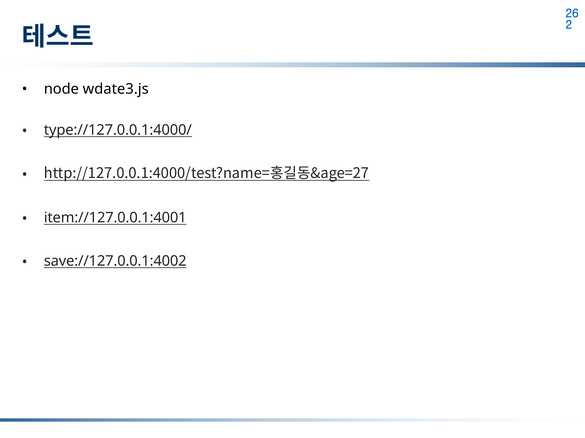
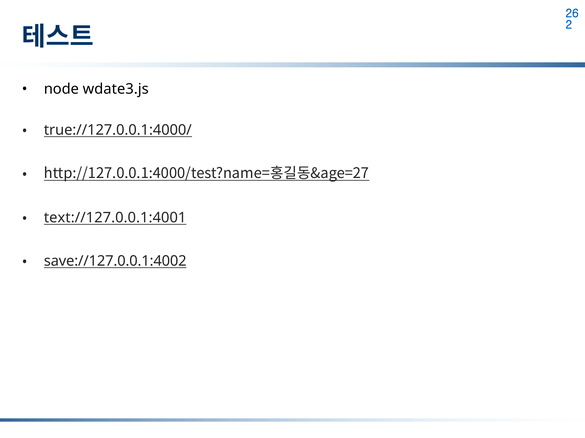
type://127.0.0.1:4000/: type://127.0.0.1:4000/ -> true://127.0.0.1:4000/ (118, 130)
item://127.0.0.1:4001: item://127.0.0.1:4001 -> text://127.0.0.1:4001 (115, 218)
